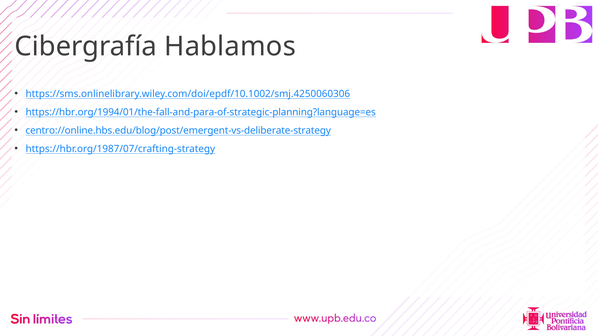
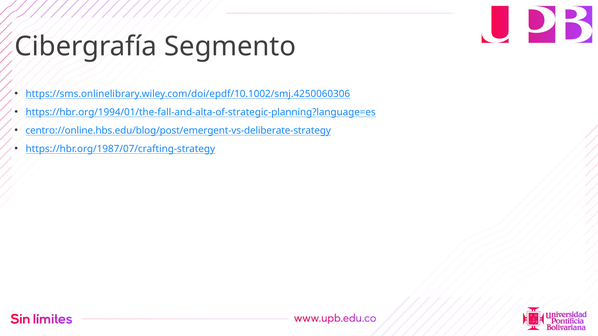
Hablamos: Hablamos -> Segmento (230, 46)
https://hbr.org/1994/01/the-fall-and-para-of-strategic-planning?language=es: https://hbr.org/1994/01/the-fall-and-para-of-strategic-planning?language=es -> https://hbr.org/1994/01/the-fall-and-alta-of-strategic-planning?language=es (201, 112)
